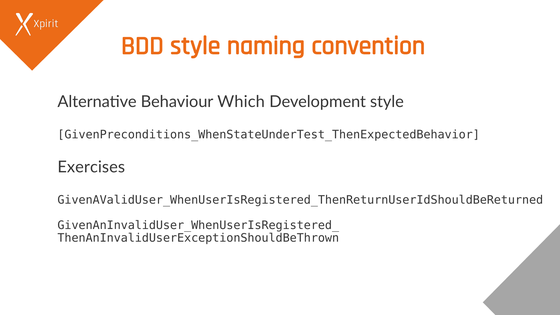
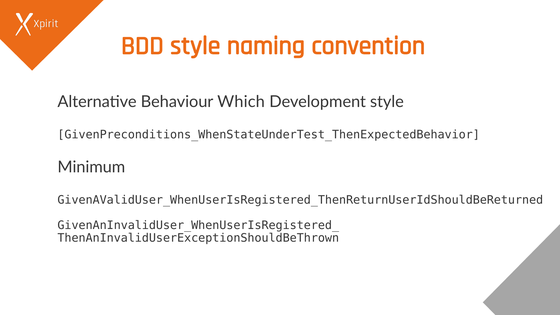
Exercises: Exercises -> Minimum (91, 167)
